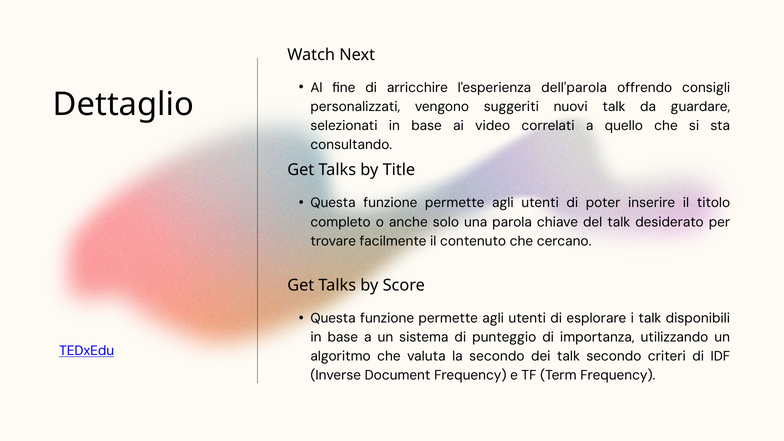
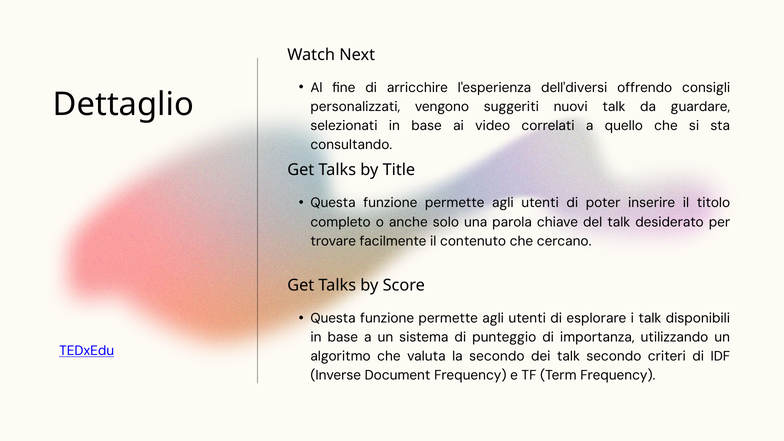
dell'parola: dell'parola -> dell'diversi (574, 88)
